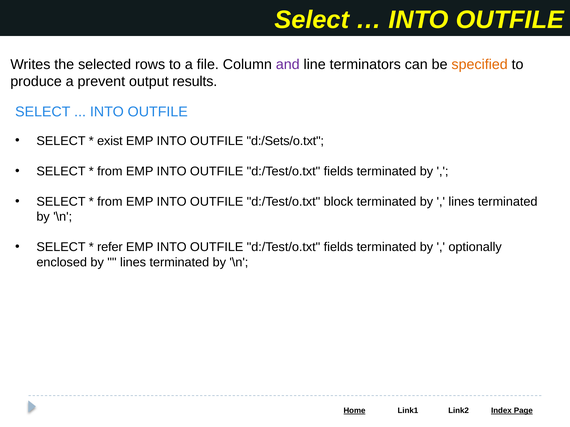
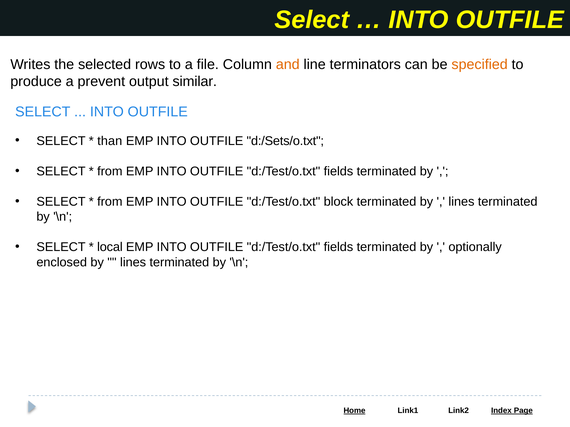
and colour: purple -> orange (288, 65)
results: results -> similar (195, 82)
exist: exist -> than (110, 141)
refer: refer -> local (110, 247)
